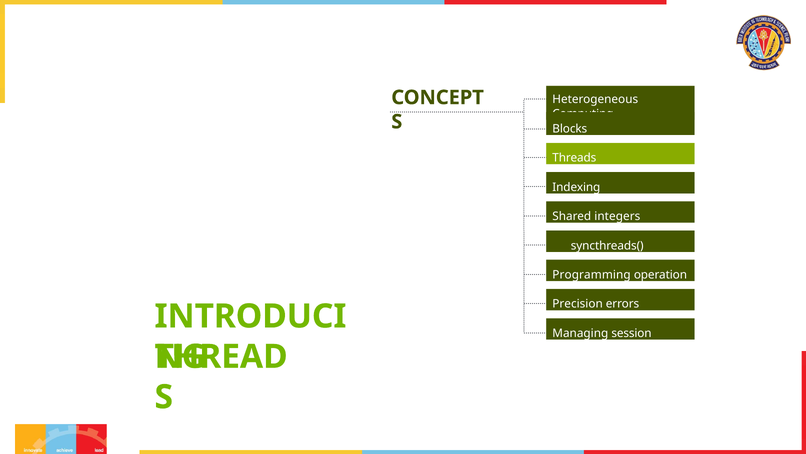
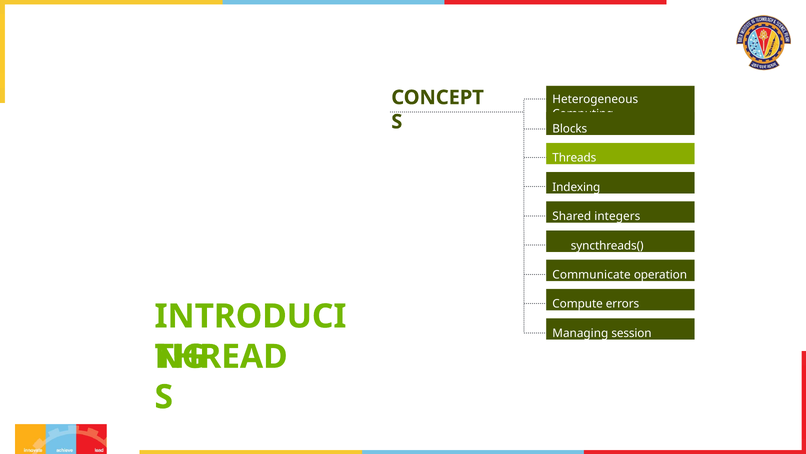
Programming: Programming -> Communicate (592, 274)
Precision: Precision -> Compute (578, 304)
